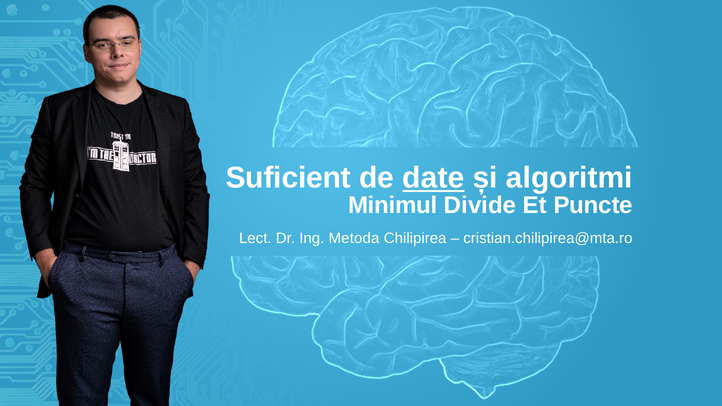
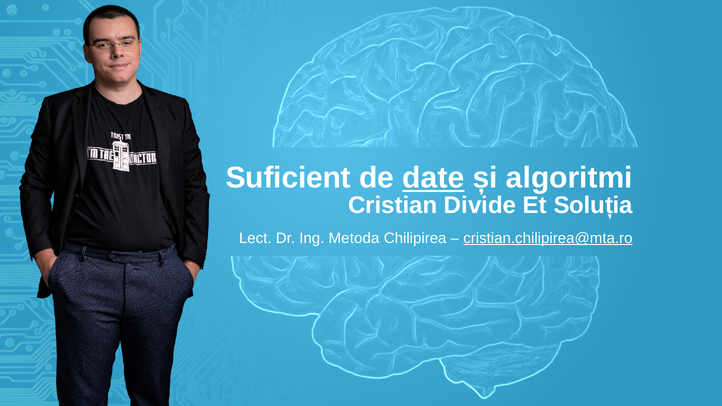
Minimul: Minimul -> Cristian (393, 206)
Puncte: Puncte -> Soluția (593, 206)
cristian.chilipirea@mta.ro underline: none -> present (548, 238)
